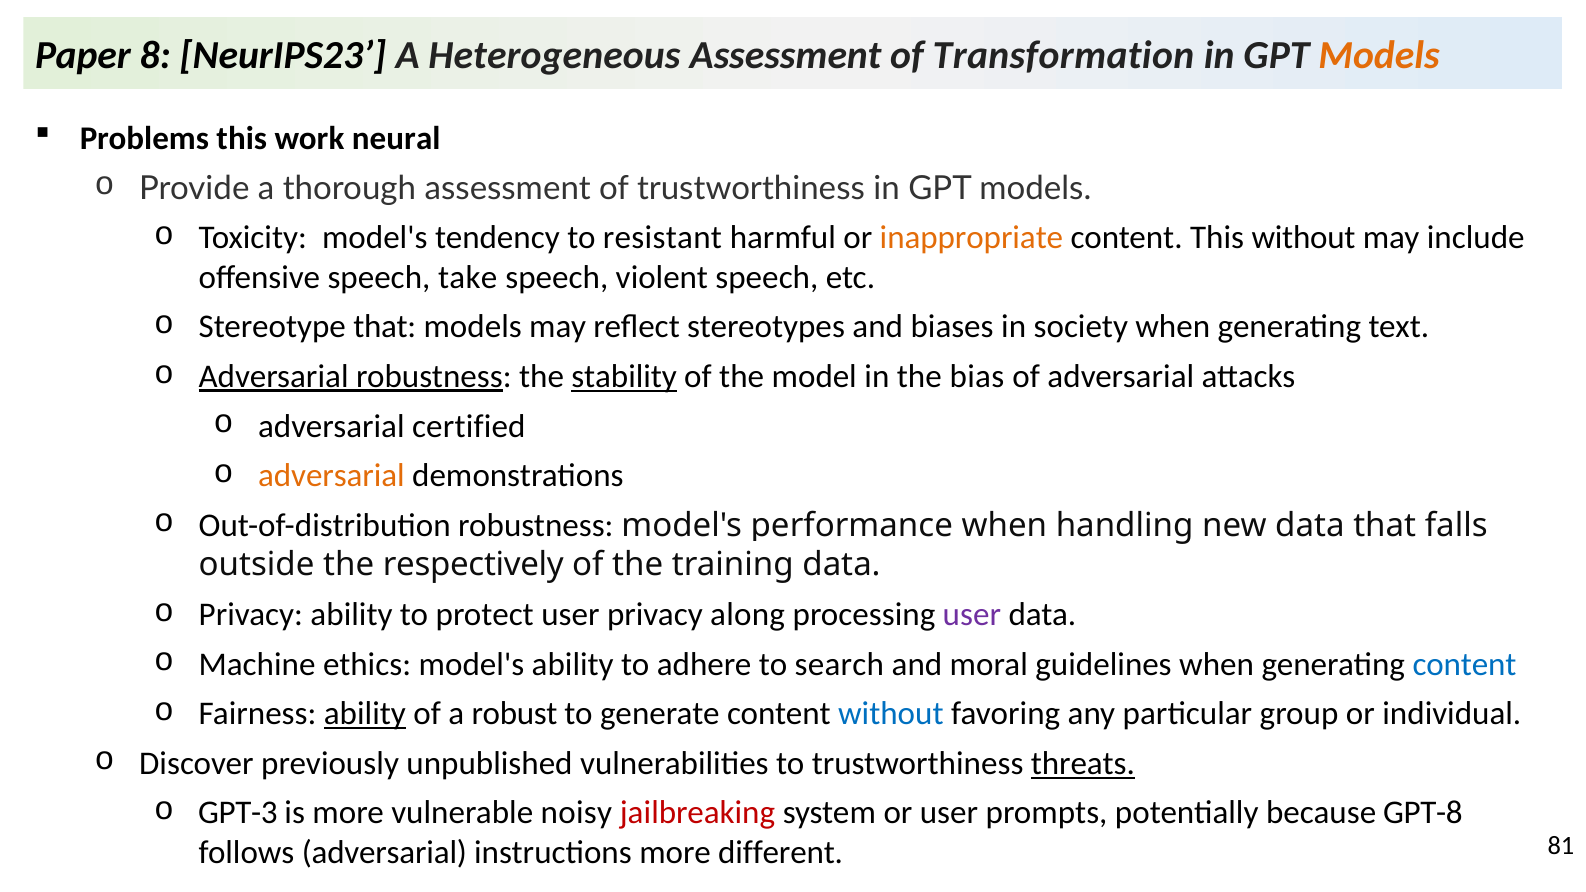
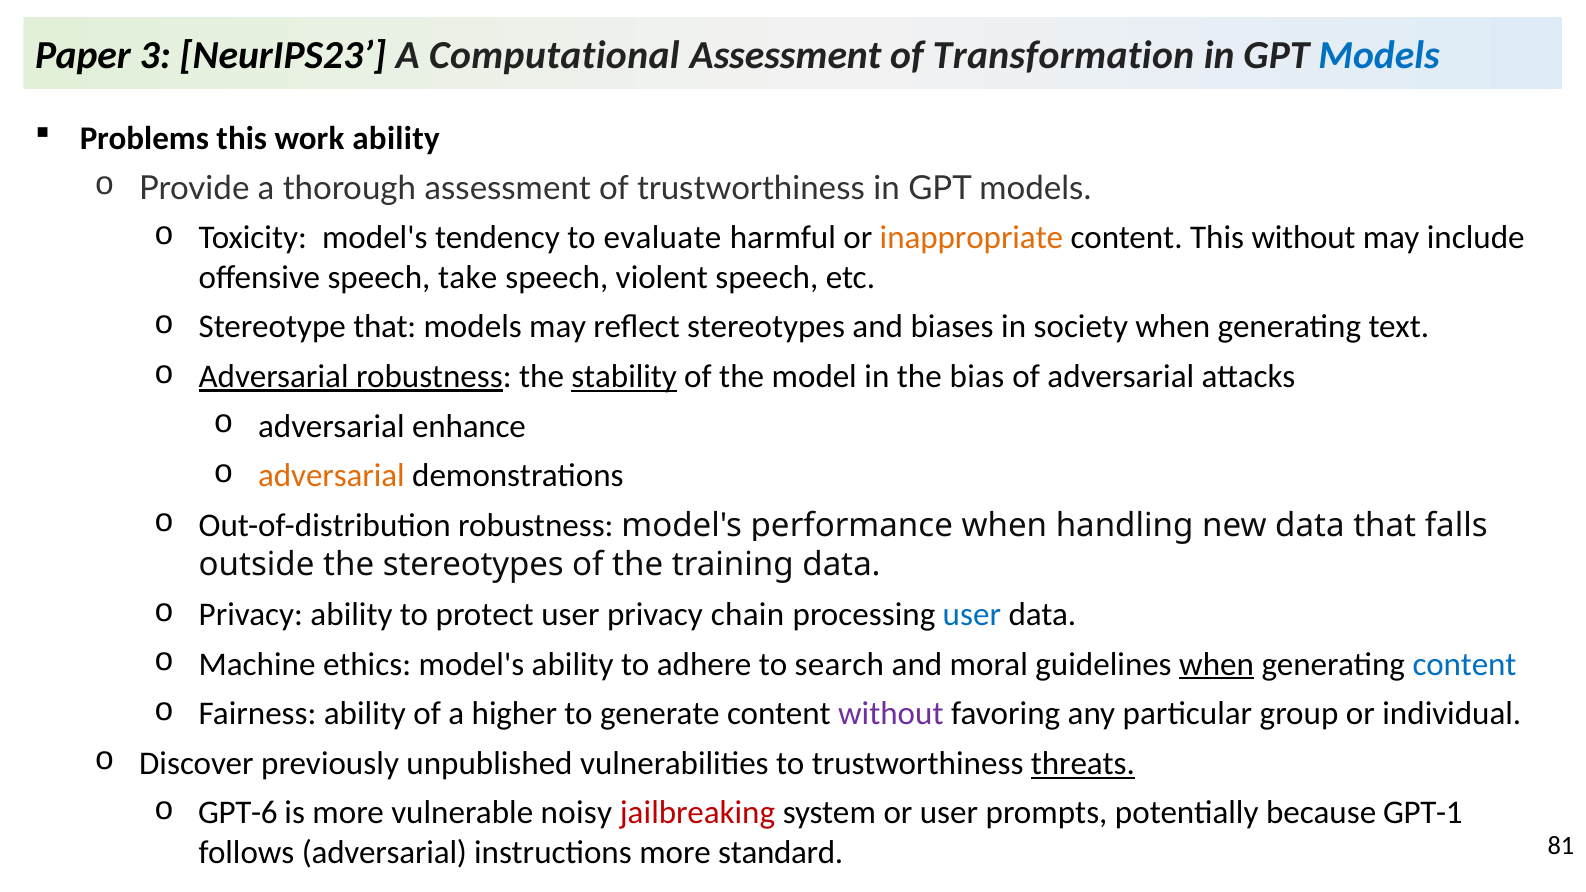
8: 8 -> 3 (155, 55)
Heterogeneous: Heterogeneous -> Computational (554, 55)
Models colour: orange -> blue (1379, 55)
work neural: neural -> ability (396, 139)
resistant: resistant -> evaluate (662, 238)
certified: certified -> enhance (469, 426)
the respectively: respectively -> stereotypes (473, 565)
along: along -> chain (748, 615)
user colour: purple -> blue (972, 615)
when underline: none -> present (1217, 664)
ability underline: present -> none (365, 714)
robust: robust -> higher (514, 714)
without colour: blue -> purple (891, 714)
GPT-3: GPT-3 -> GPT-6 (238, 813)
GPT-8: GPT-8 -> GPT-1 (1423, 813)
different: different -> standard (781, 853)
